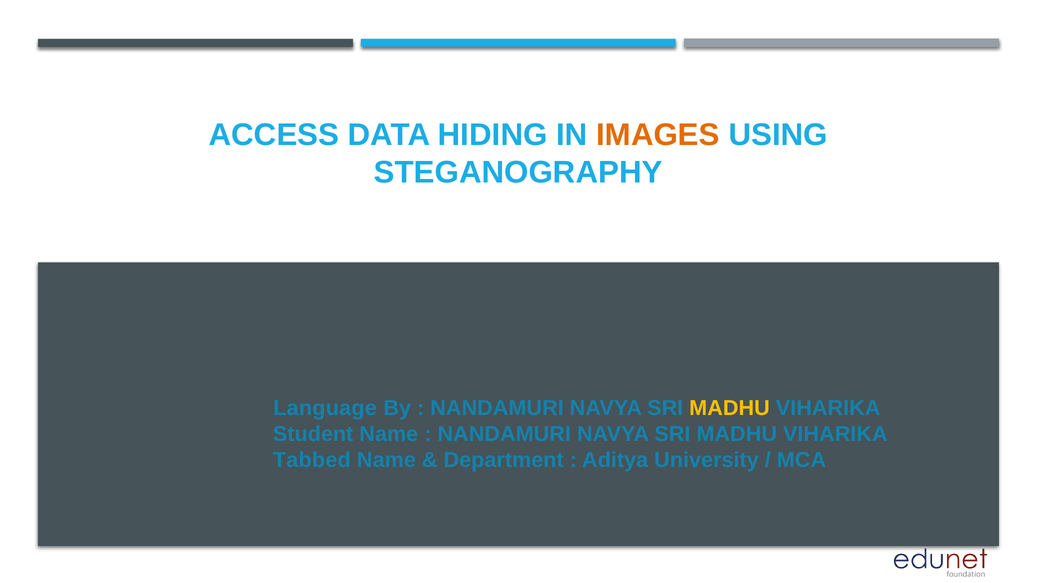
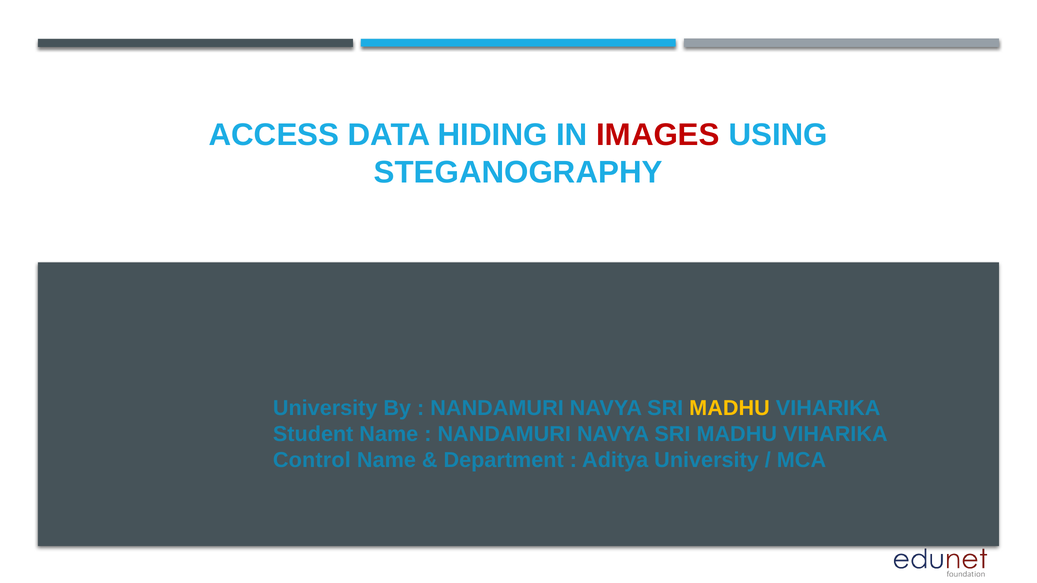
IMAGES colour: orange -> red (658, 135)
Language: Language -> University (325, 408)
Tabbed: Tabbed -> Control (312, 460)
